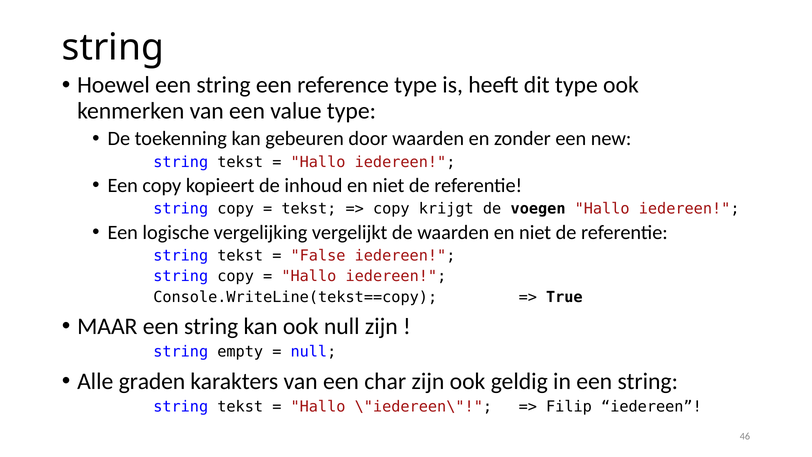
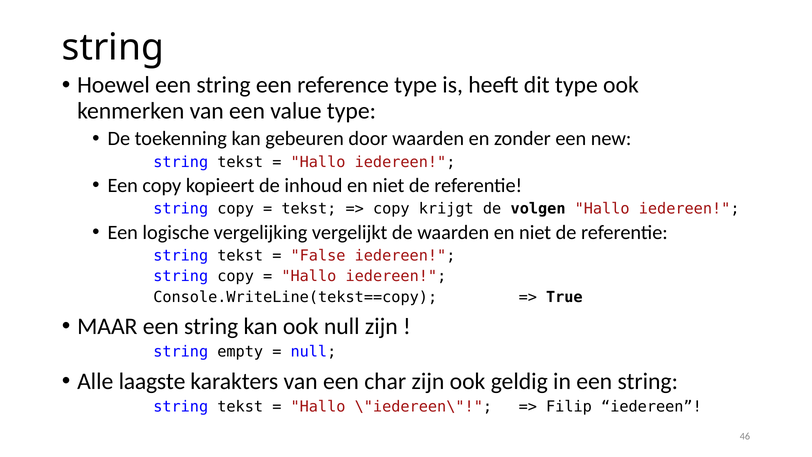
voegen: voegen -> volgen (538, 209)
graden: graden -> laagste (152, 381)
